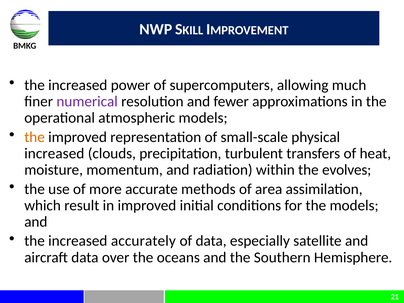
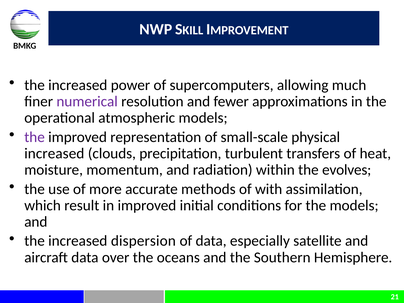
the colour: orange -> purple (35, 137)
area: area -> with (269, 189)
accurately: accurately -> dispersion (143, 241)
